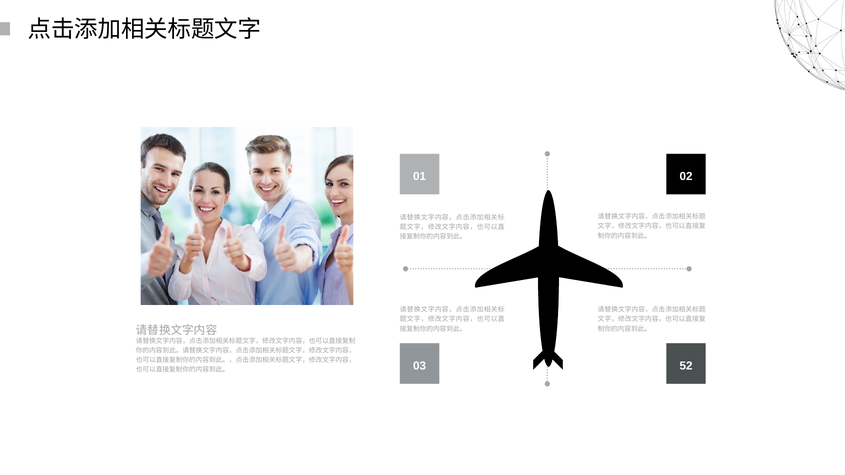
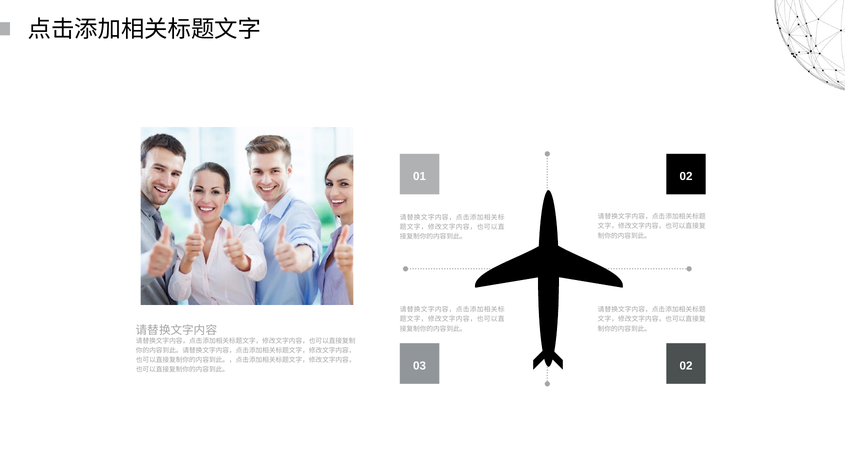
03 52: 52 -> 02 (686, 366)
